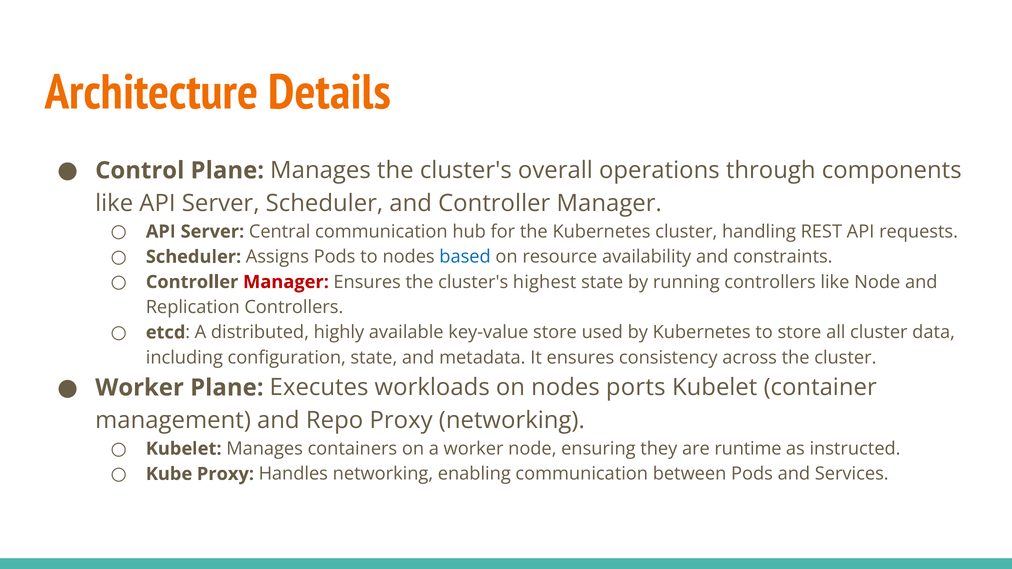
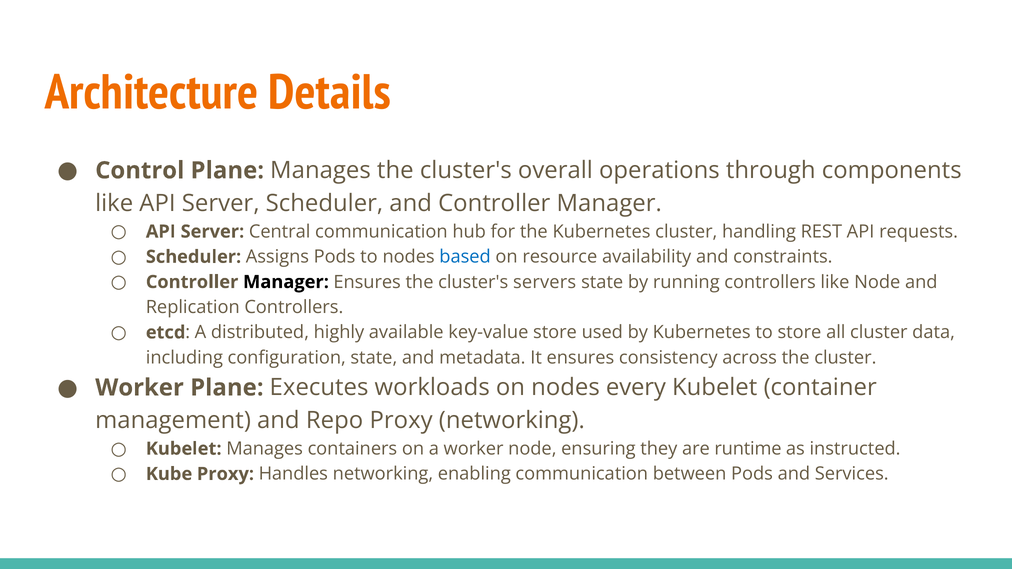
Manager colour: red -> black (286, 282)
highest: highest -> servers (545, 282)
ports: ports -> every (636, 388)
